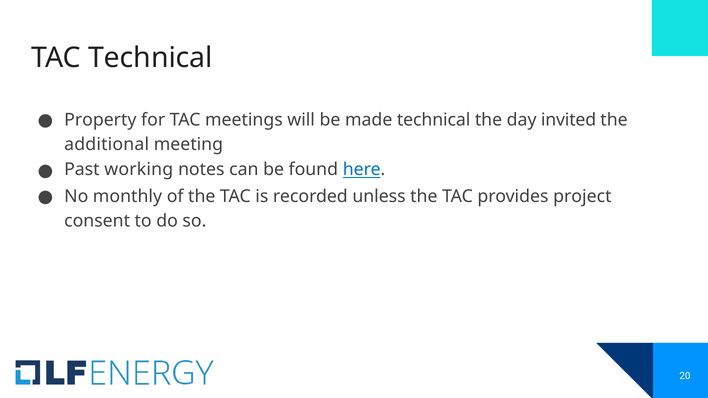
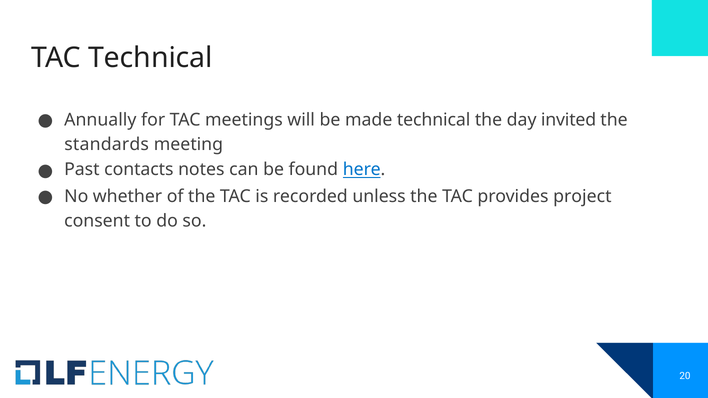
Property: Property -> Annually (100, 120)
additional: additional -> standards (107, 145)
working: working -> contacts (139, 169)
monthly: monthly -> whether (128, 197)
